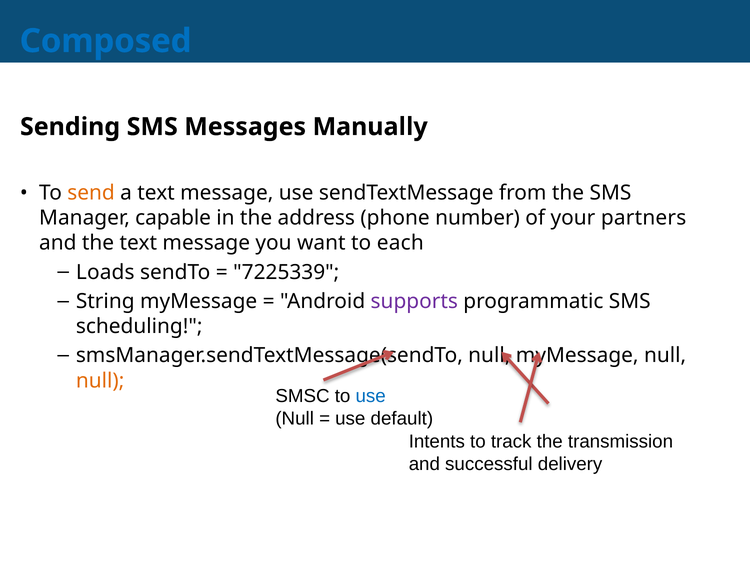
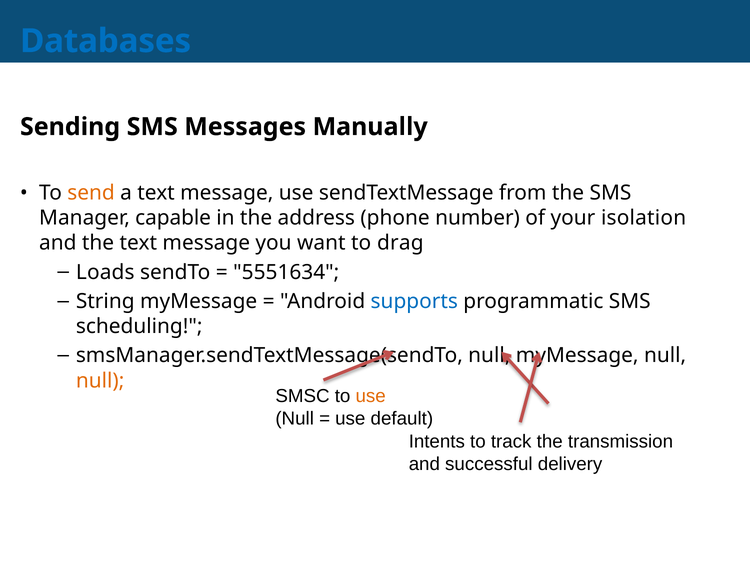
Composed: Composed -> Databases (106, 41)
partners: partners -> isolation (644, 218)
each: each -> drag (400, 243)
7225339: 7225339 -> 5551634 (286, 272)
supports colour: purple -> blue (414, 301)
use colour: blue -> orange (371, 396)
